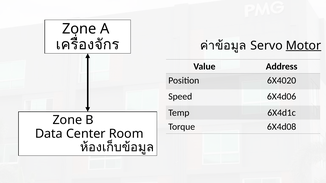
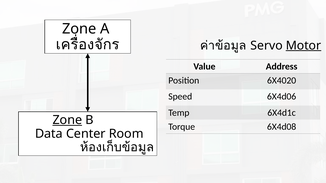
Zone underline: none -> present (67, 120)
